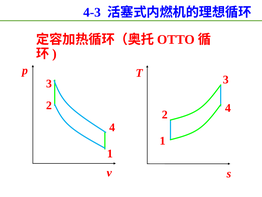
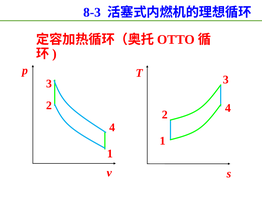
4-3: 4-3 -> 8-3 (92, 12)
